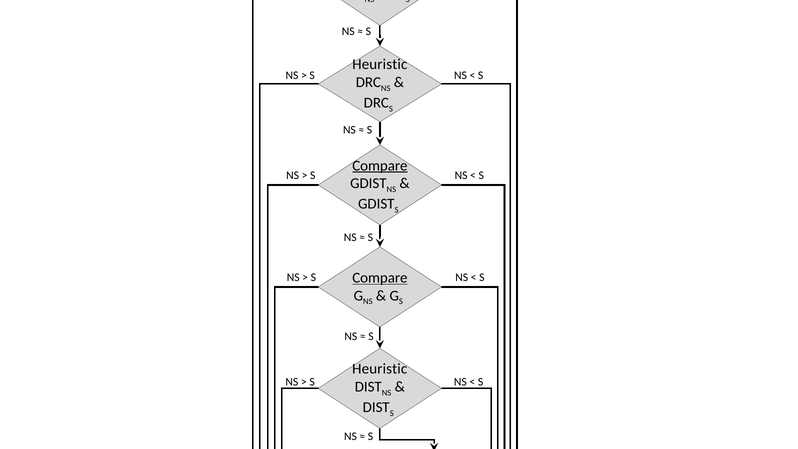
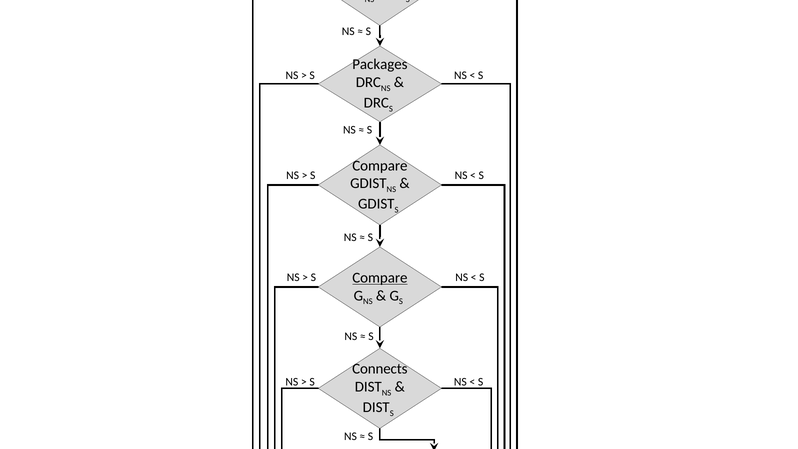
Heuristic: Heuristic -> Packages (380, 65)
Compare underline: present -> none (380, 166)
Heuristic: Heuristic -> Connects (380, 369)
